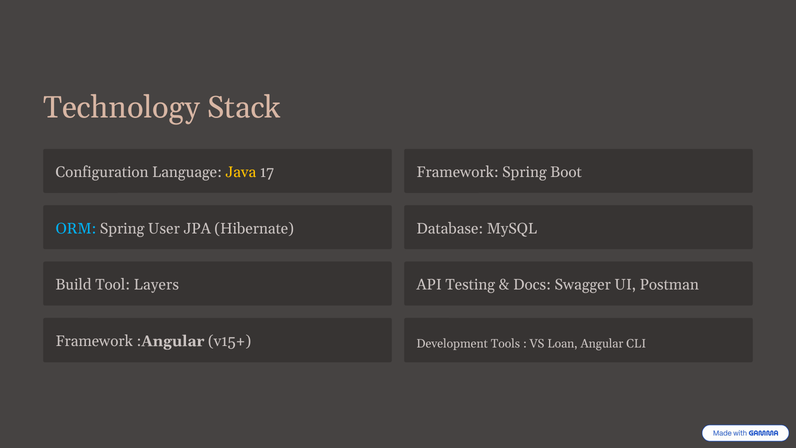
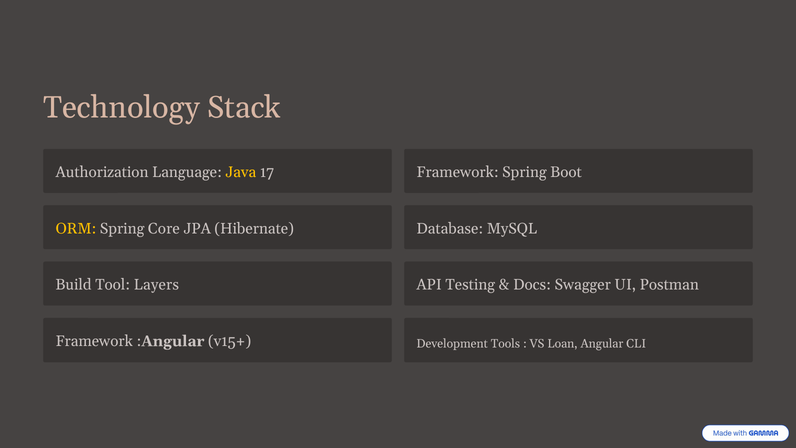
Configuration: Configuration -> Authorization (102, 172)
ORM colour: light blue -> yellow (76, 228)
User: User -> Core (164, 228)
